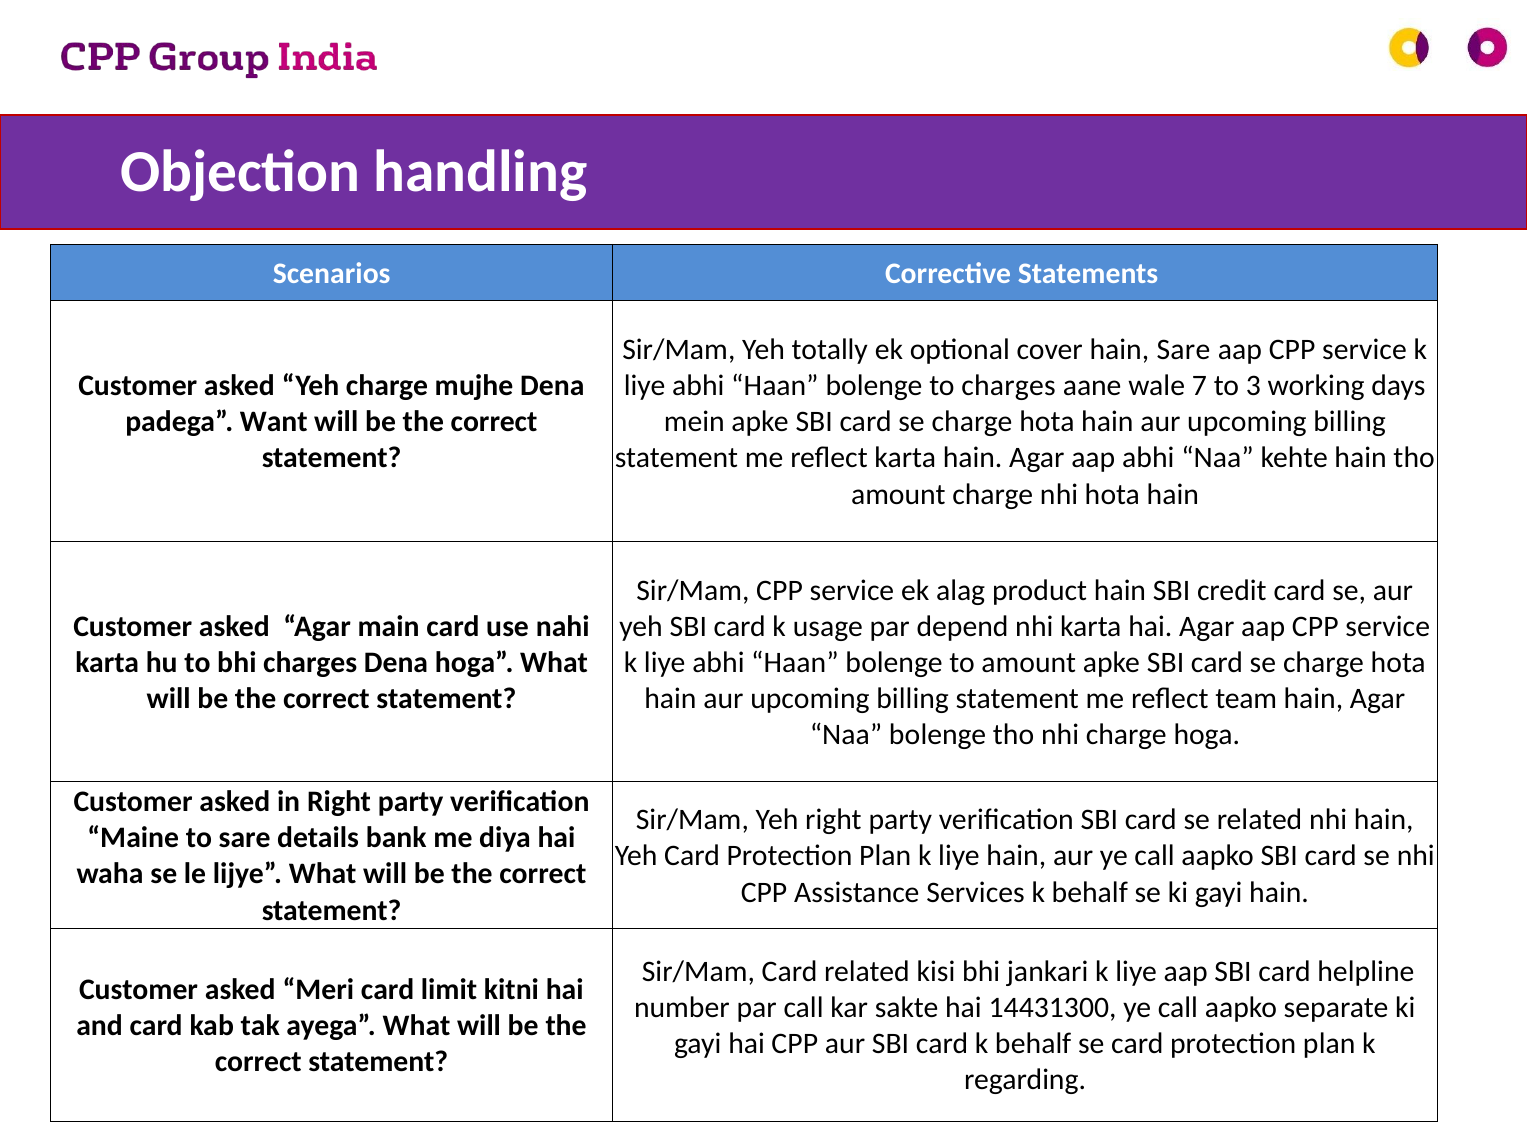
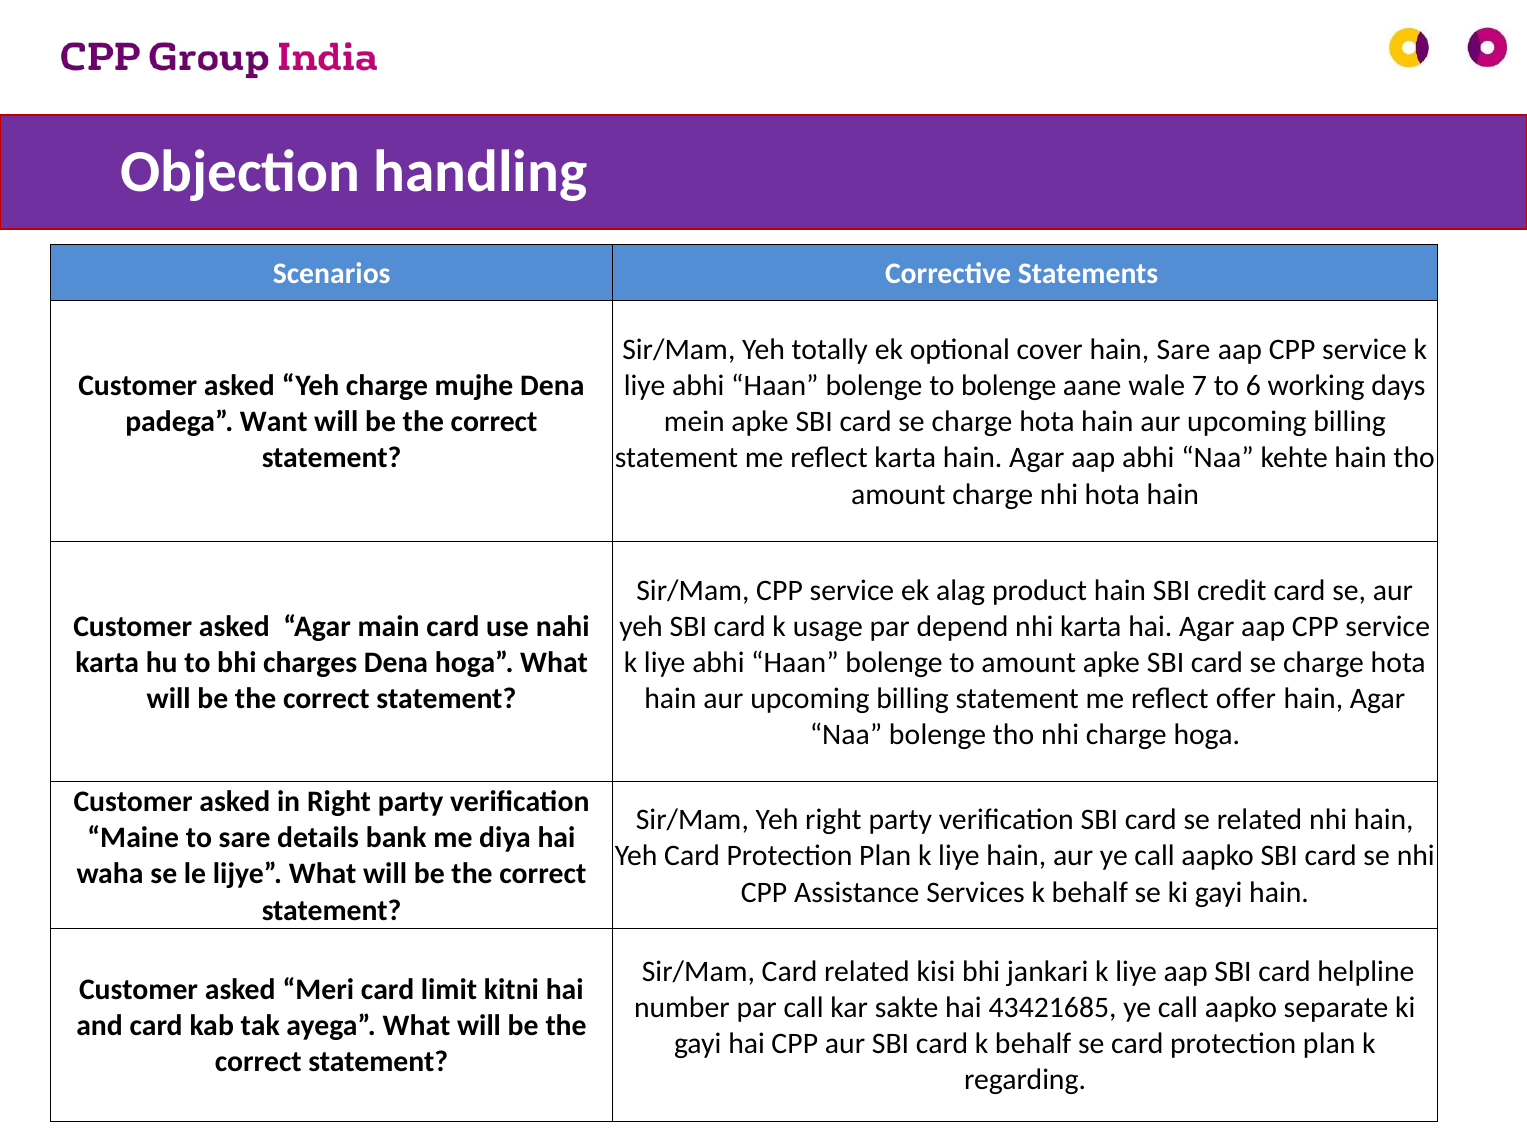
to charges: charges -> bolenge (1009, 385)
3: 3 -> 6 (1253, 385)
team: team -> offer (1246, 698)
14431300: 14431300 -> 43421685 (1053, 1007)
